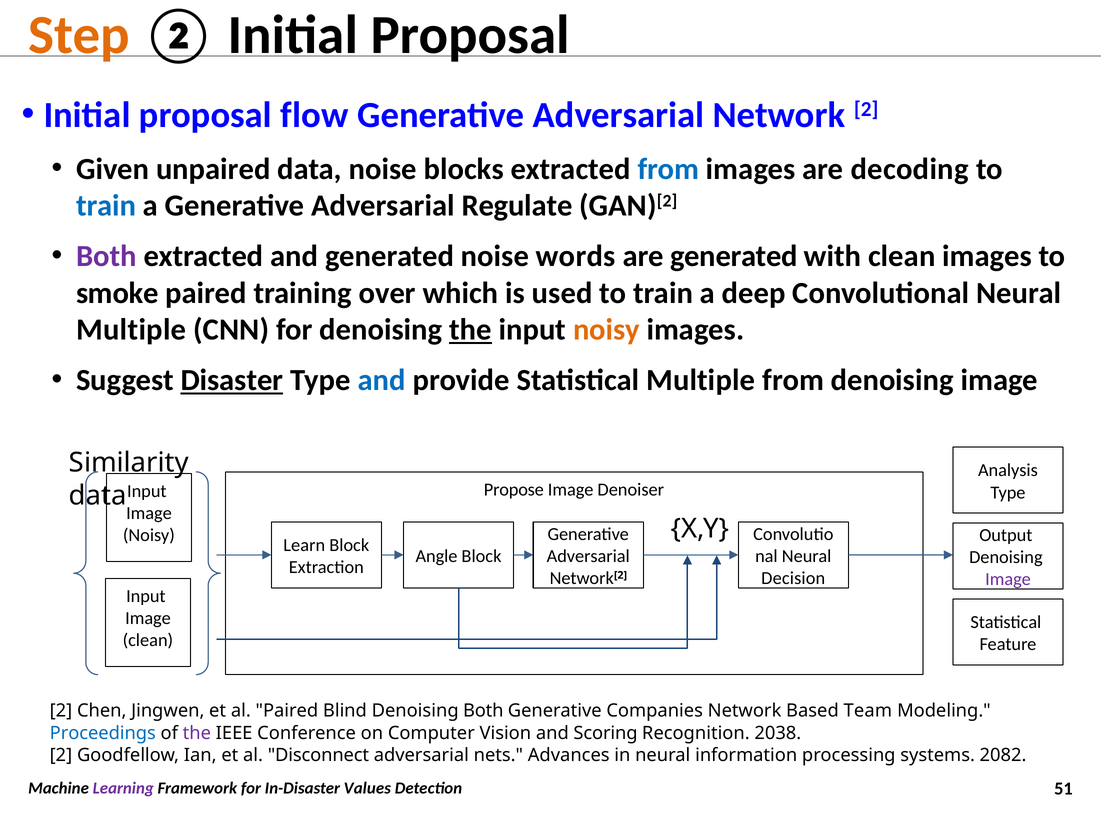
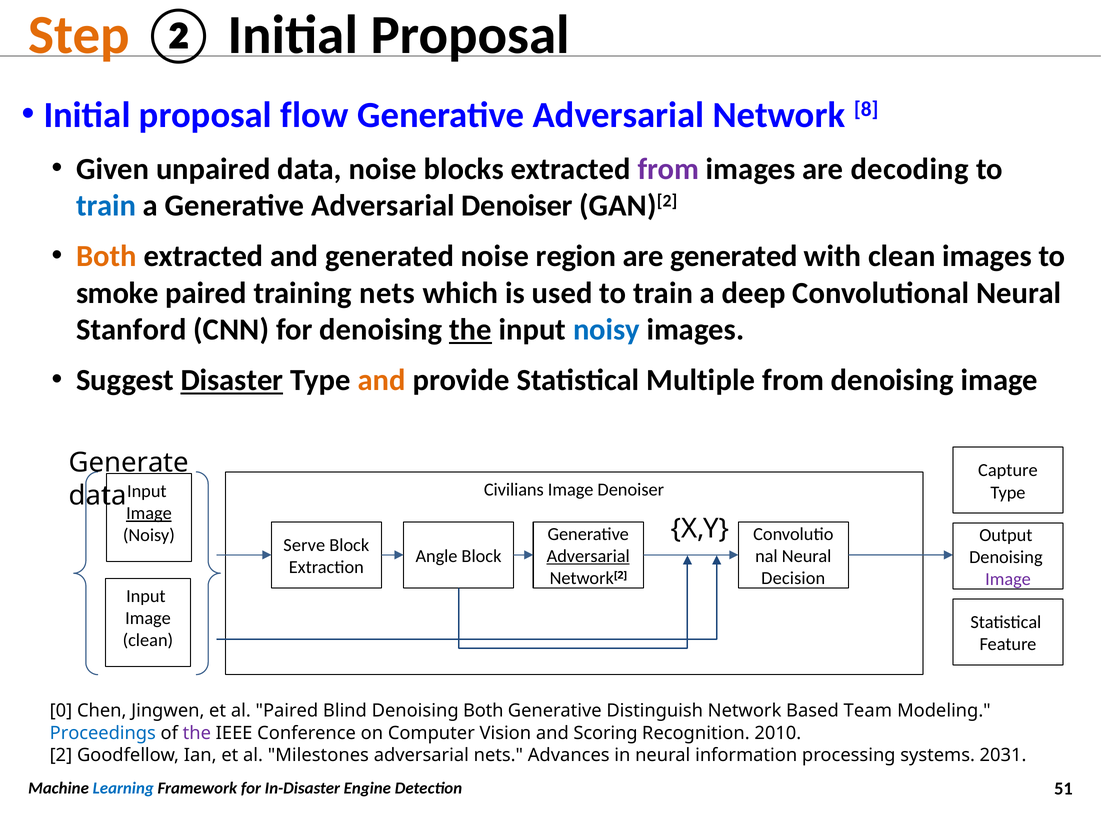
Network 2: 2 -> 8 (866, 109)
from colour: blue -> purple (668, 169)
Adversarial Regulate: Regulate -> Denoiser (517, 206)
Both colour: purple -> orange (106, 256)
words: words -> region (576, 256)
training over: over -> nets (387, 293)
Multiple: Multiple -> Stanford (131, 330)
noisy colour: orange -> blue (606, 330)
and colour: blue -> orange (382, 380)
Similarity: Similarity -> Generate (129, 463)
Analysis: Analysis -> Capture (1008, 470)
Propose: Propose -> Civilians (514, 489)
Image underline: none -> present (149, 513)
Learn: Learn -> Serve (304, 545)
Adversarial underline: none -> present (588, 556)
2: 2 -> 0 (61, 711)
Companies: Companies -> Distinguish (655, 711)
2038: 2038 -> 2010 (778, 733)
Disconnect: Disconnect -> Milestones (318, 755)
2082: 2082 -> 2031 (1003, 755)
Learning colour: purple -> blue (123, 788)
Values: Values -> Engine (367, 788)
